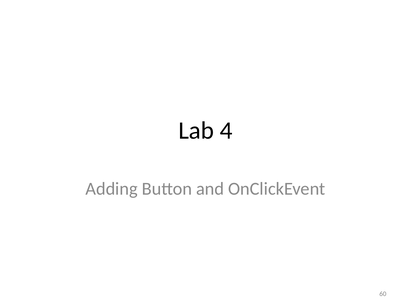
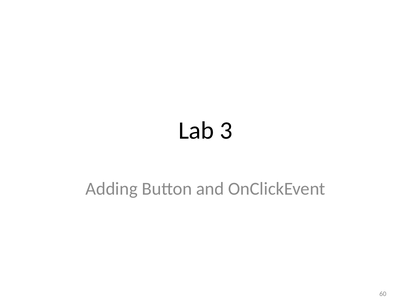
4: 4 -> 3 (226, 131)
